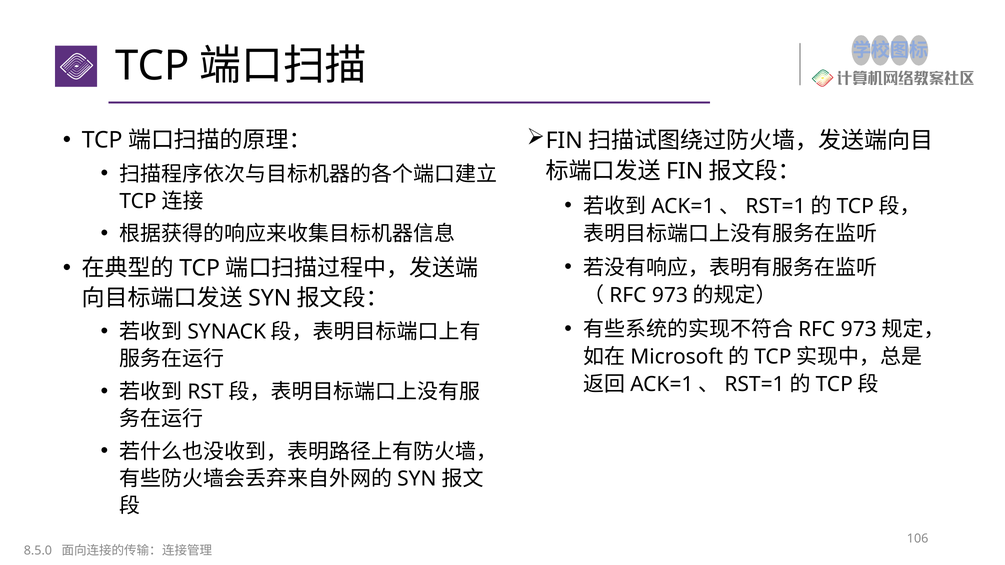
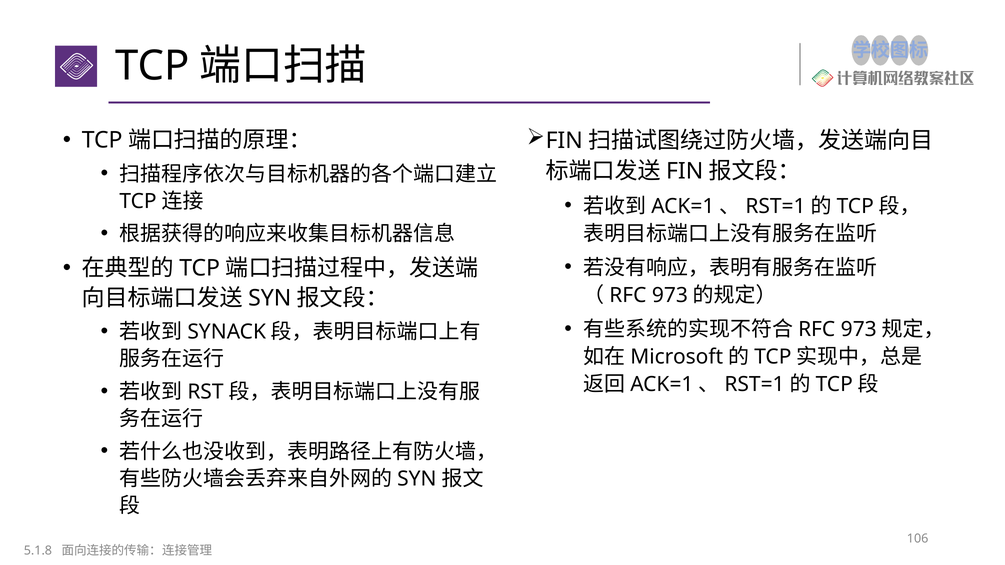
8.5.0: 8.5.0 -> 5.1.8 (38, 551)
